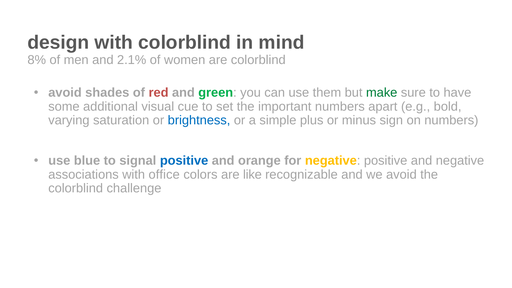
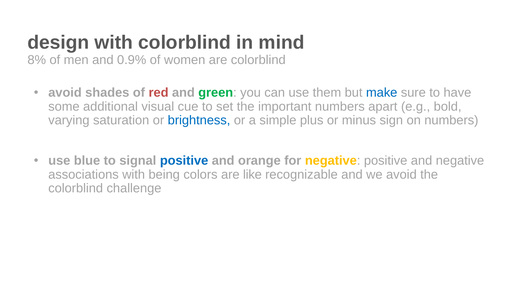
2.1%: 2.1% -> 0.9% (132, 60)
make colour: green -> blue (382, 93)
office: office -> being (164, 175)
